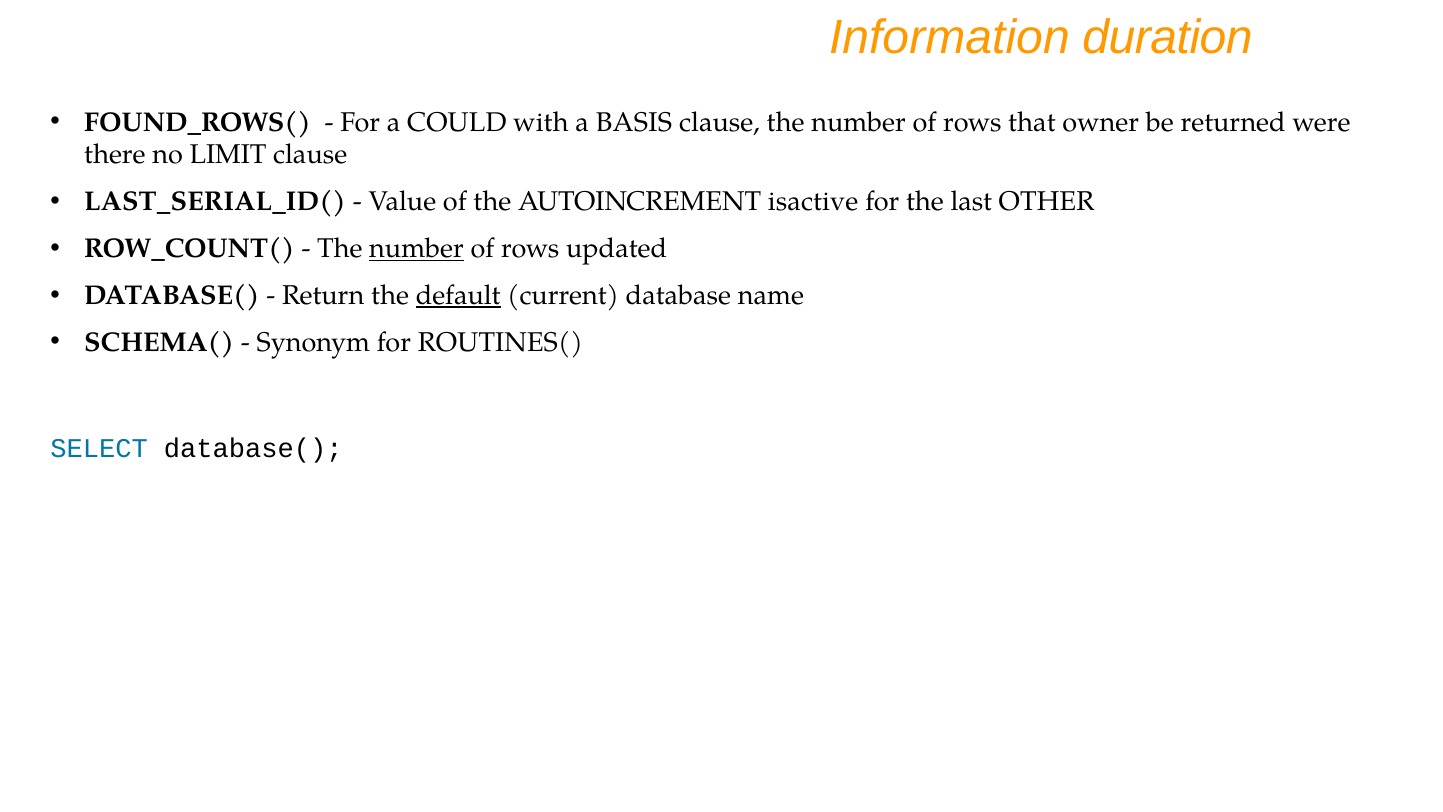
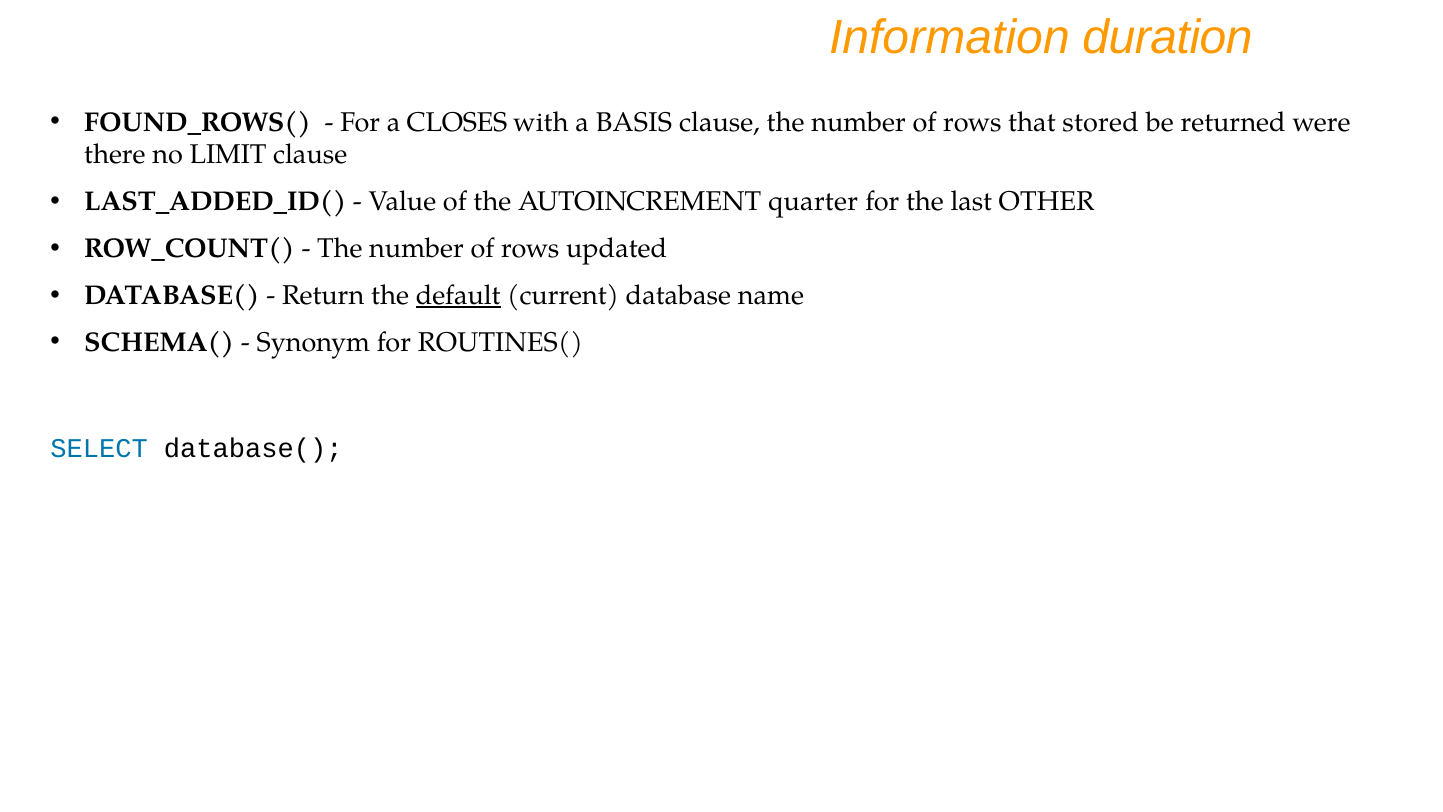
COULD: COULD -> CLOSES (457, 122)
owner: owner -> stored (1101, 122)
LAST_SERIAL_ID(: LAST_SERIAL_ID( -> LAST_ADDED_ID( (215, 202)
isactive: isactive -> quarter (813, 202)
number underline: present -> none (417, 249)
